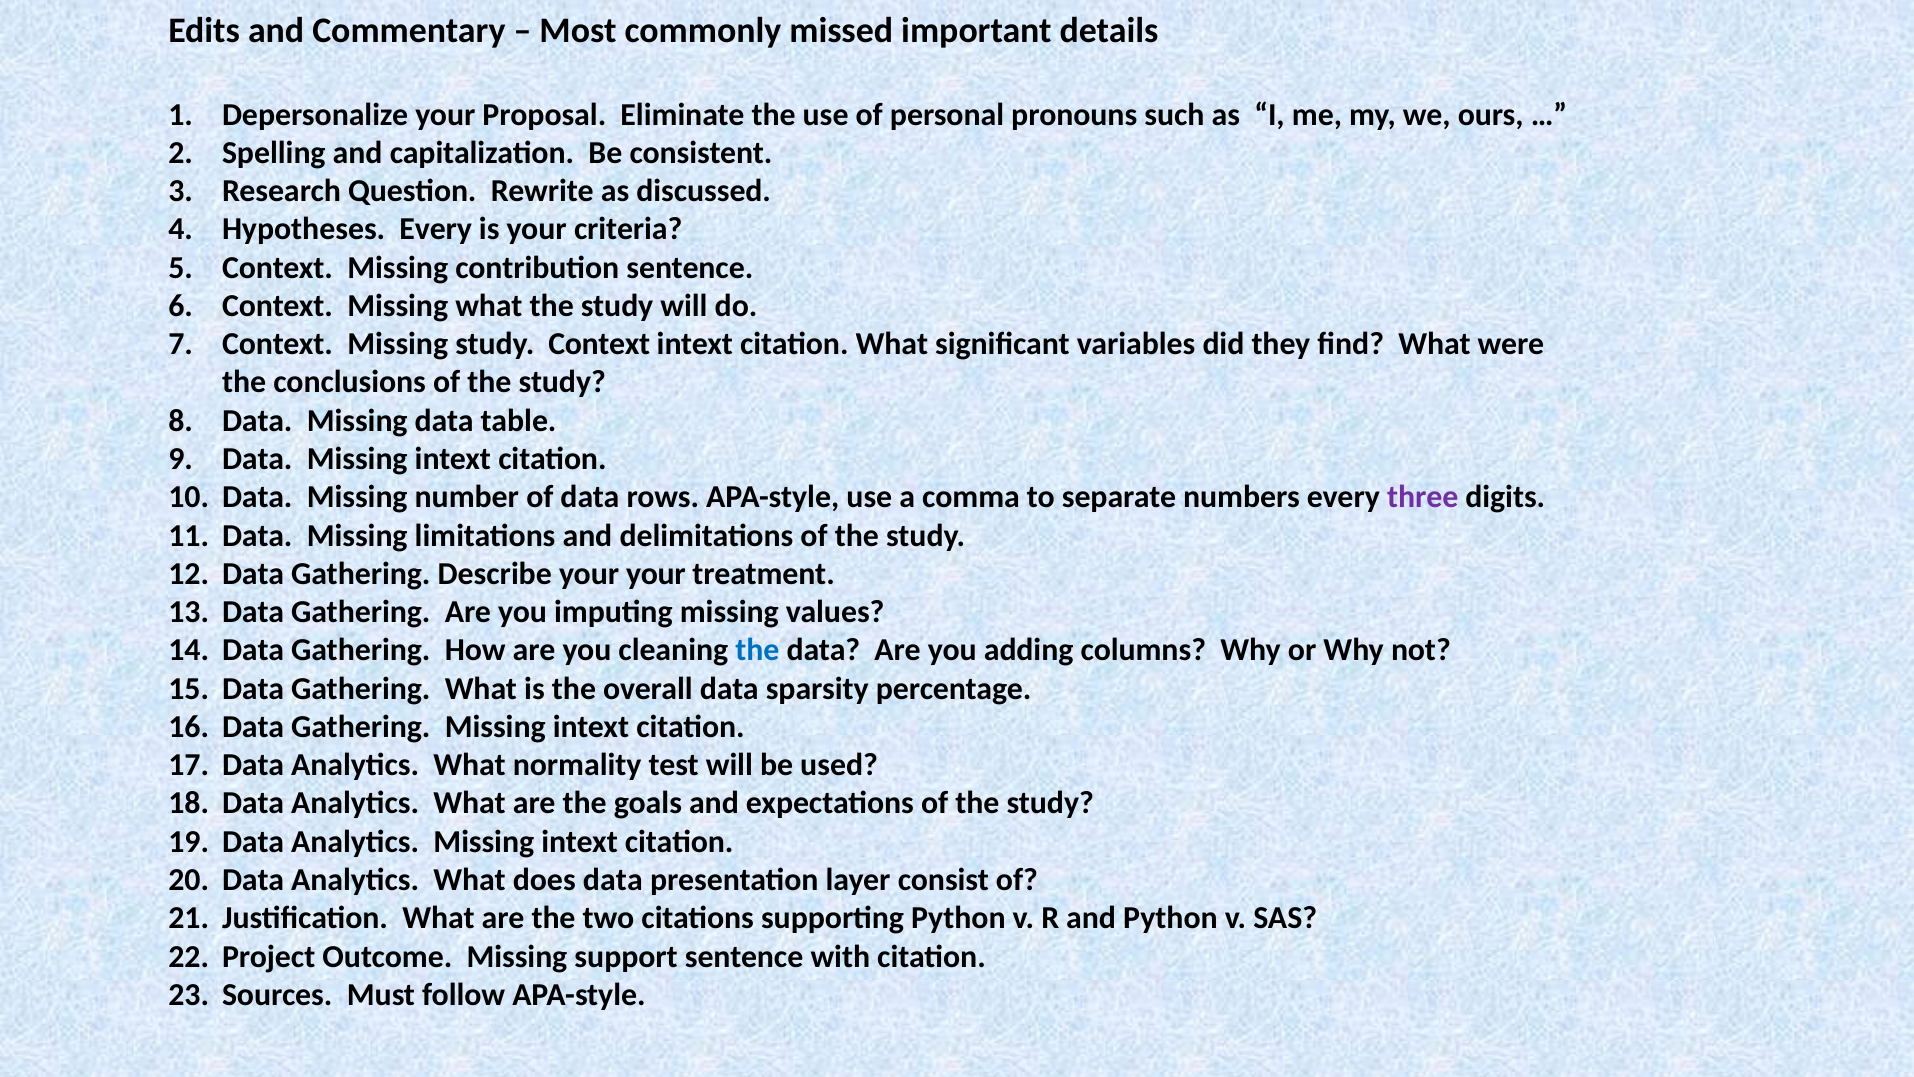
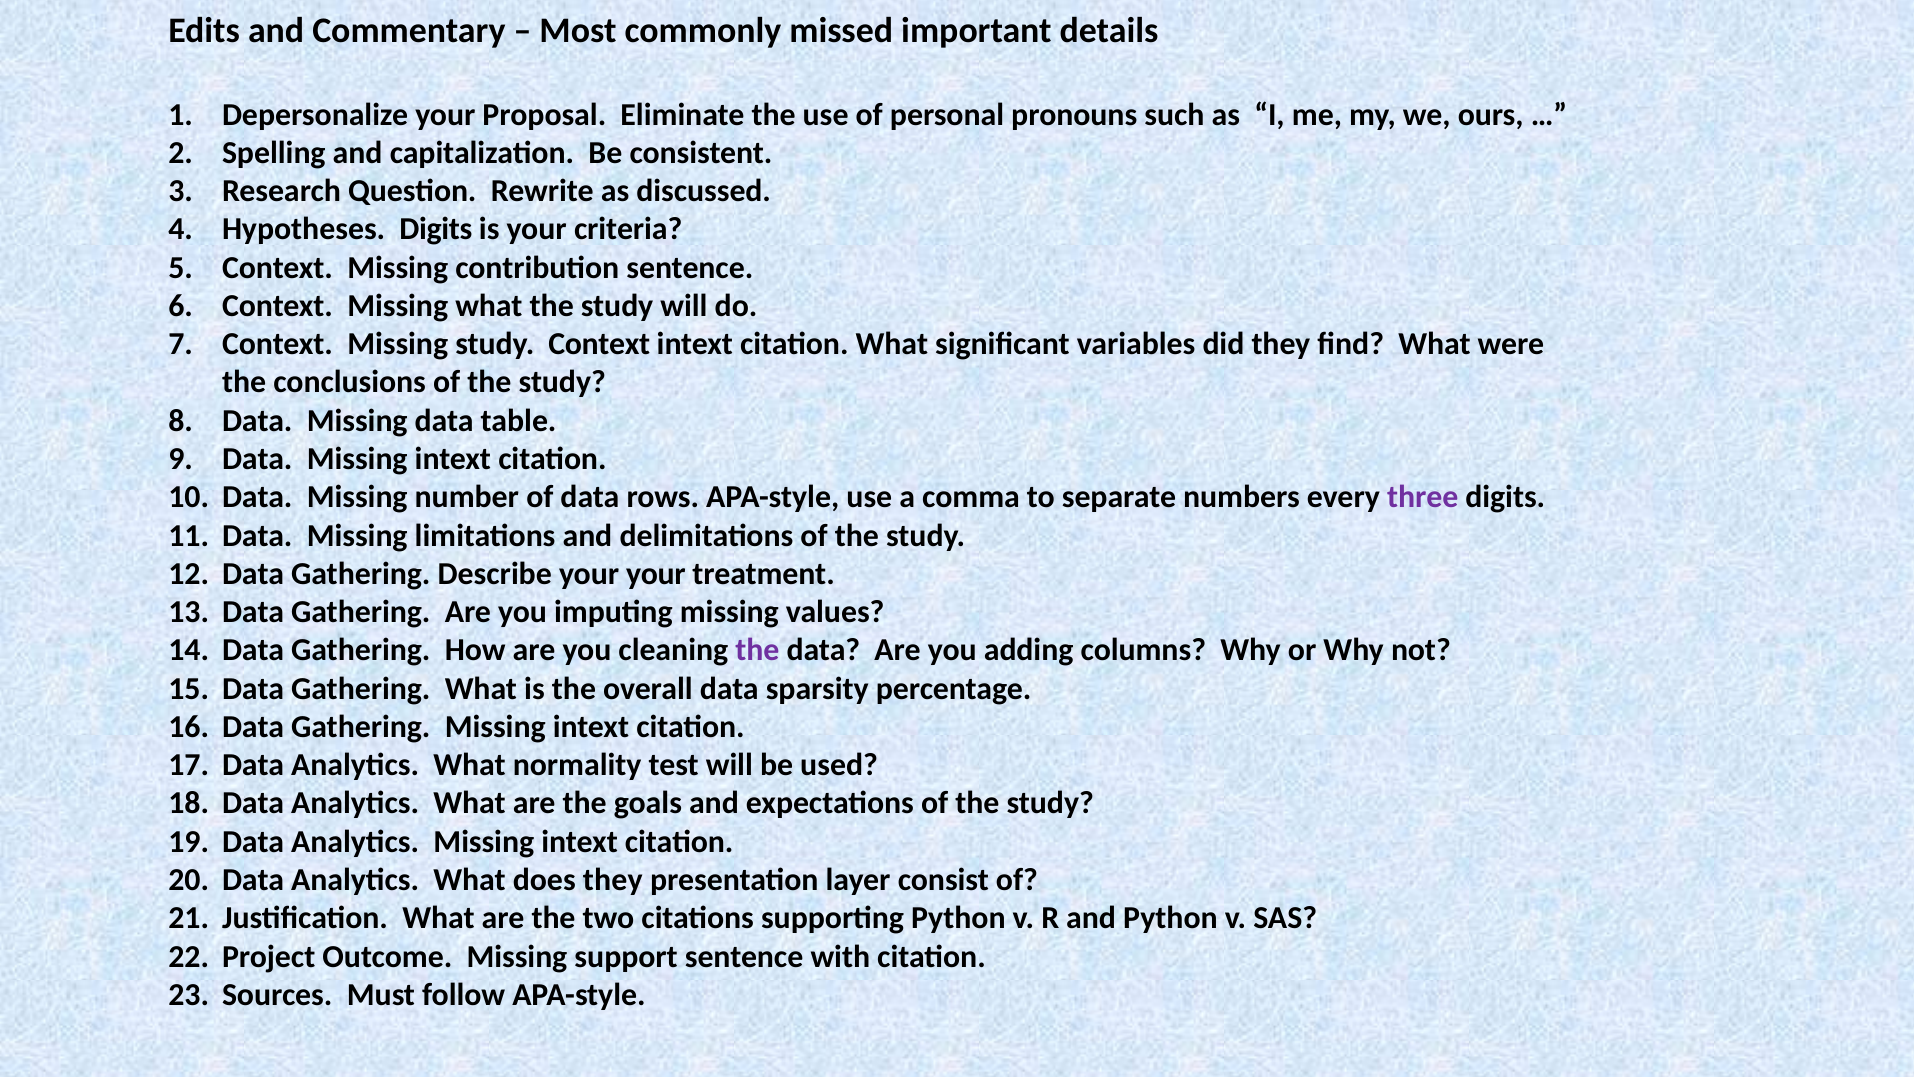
Hypotheses Every: Every -> Digits (436, 229)
the colour: blue -> purple (757, 650)
does data: data -> they (613, 880)
